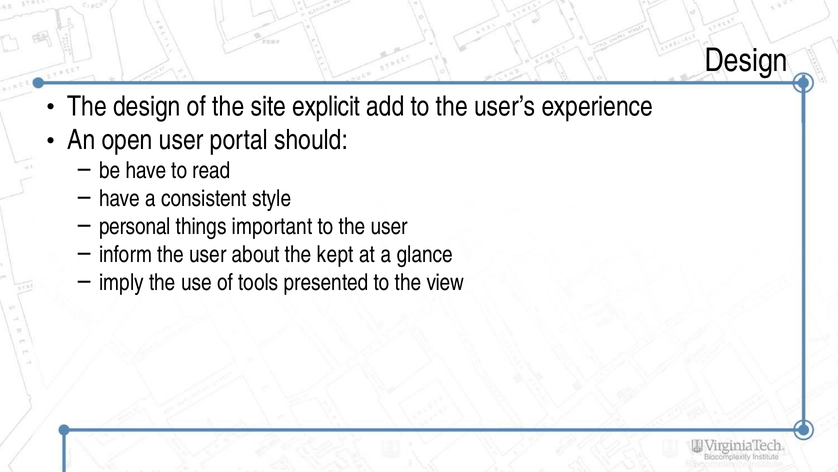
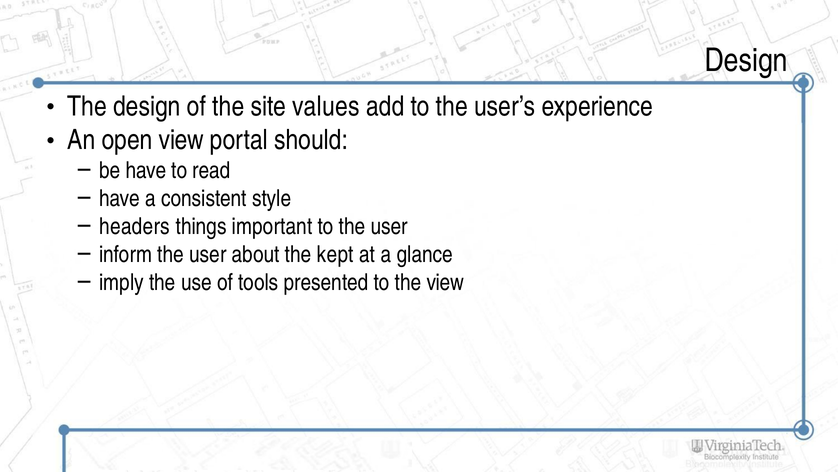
explicit: explicit -> values (326, 106)
open user: user -> view (181, 140)
personal: personal -> headers (135, 226)
